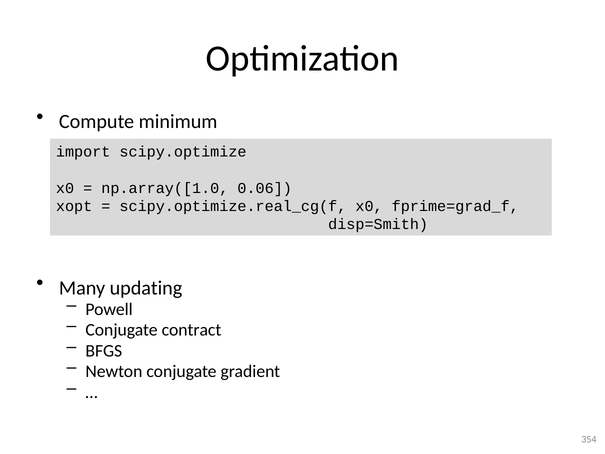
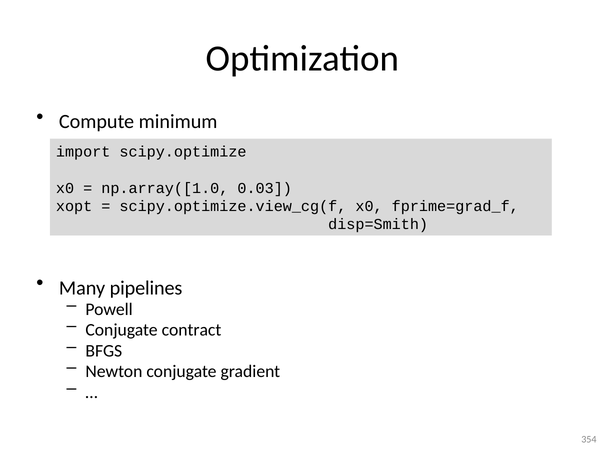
0.06: 0.06 -> 0.03 (265, 188)
scipy.optimize.real_cg(f: scipy.optimize.real_cg(f -> scipy.optimize.view_cg(f (233, 206)
updating: updating -> pipelines (146, 288)
